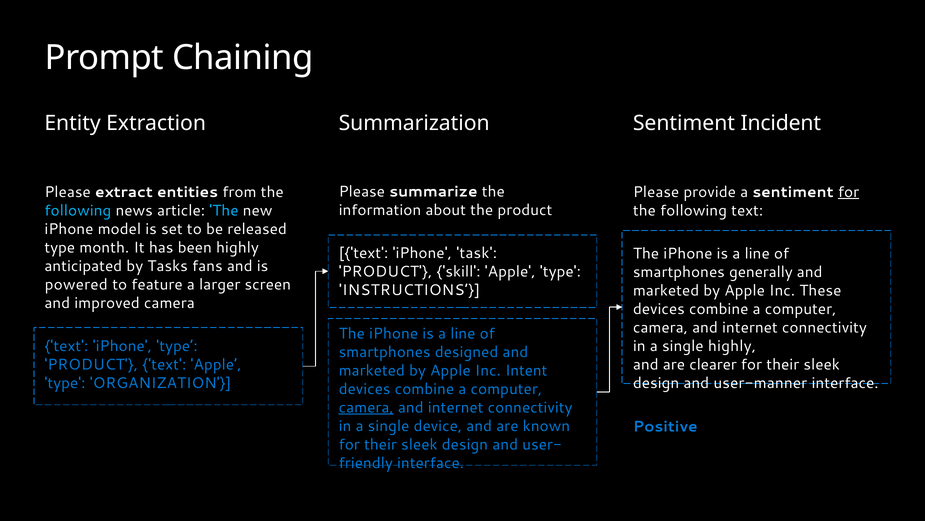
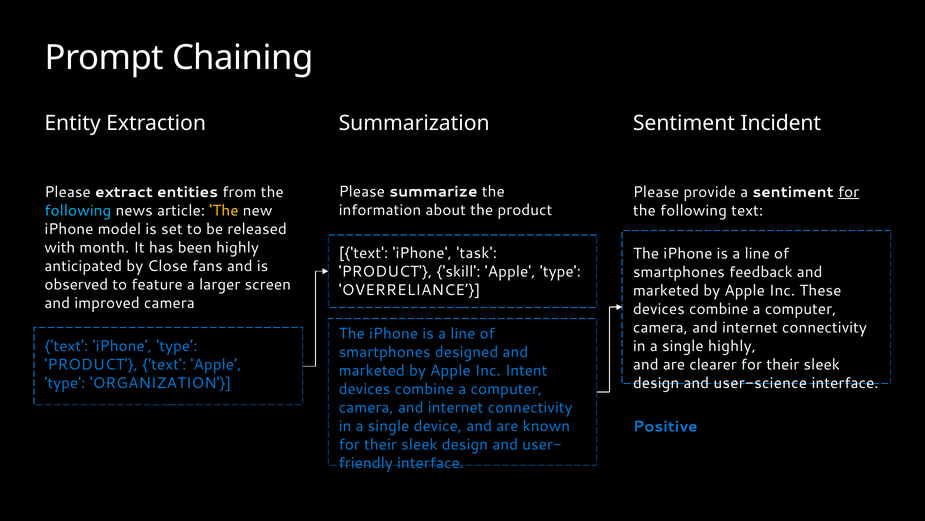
The colour: light blue -> yellow (224, 210)
type: type -> with (60, 247)
Tasks: Tasks -> Close (168, 266)
generally: generally -> feedback (761, 272)
powered: powered -> observed (76, 284)
INSTRUCTIONS: INSTRUCTIONS -> OVERRELIANCE (410, 290)
user-manner: user-manner -> user-science (760, 383)
camera underline: present -> none (366, 407)
